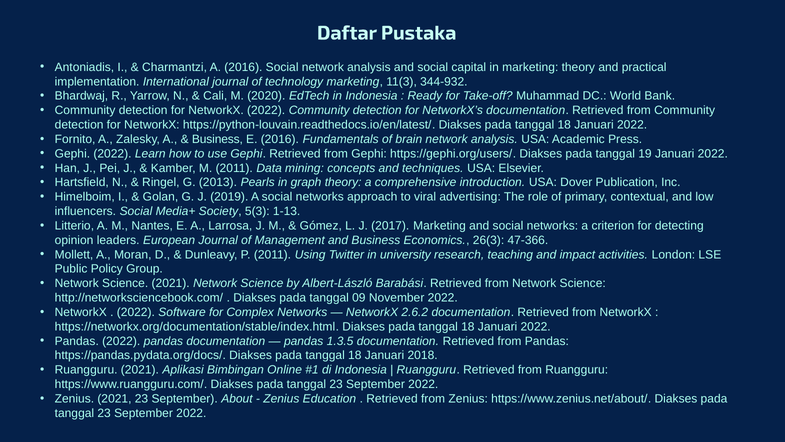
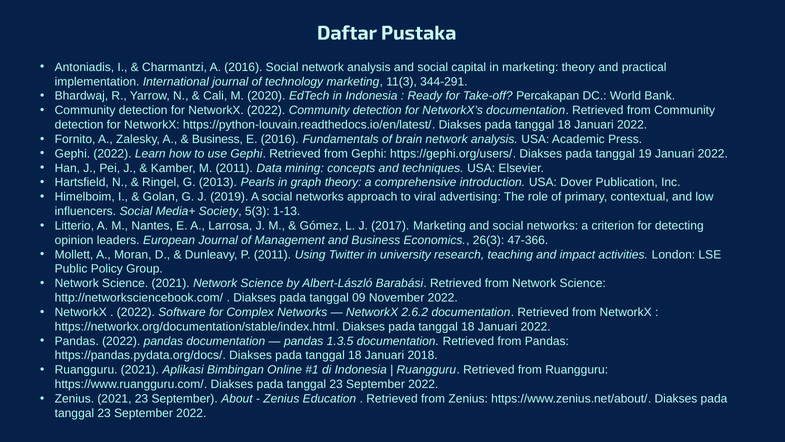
344-932: 344-932 -> 344-291 (444, 82)
Muhammad: Muhammad -> Percakapan (548, 96)
